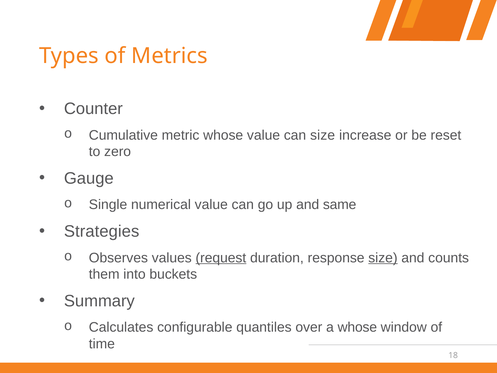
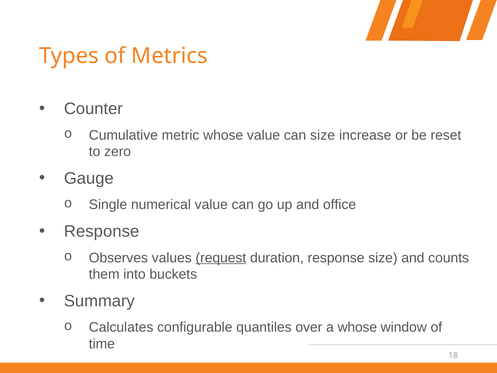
same: same -> office (340, 205)
Strategies: Strategies -> Response (102, 231)
size underline: present -> none (383, 258)
